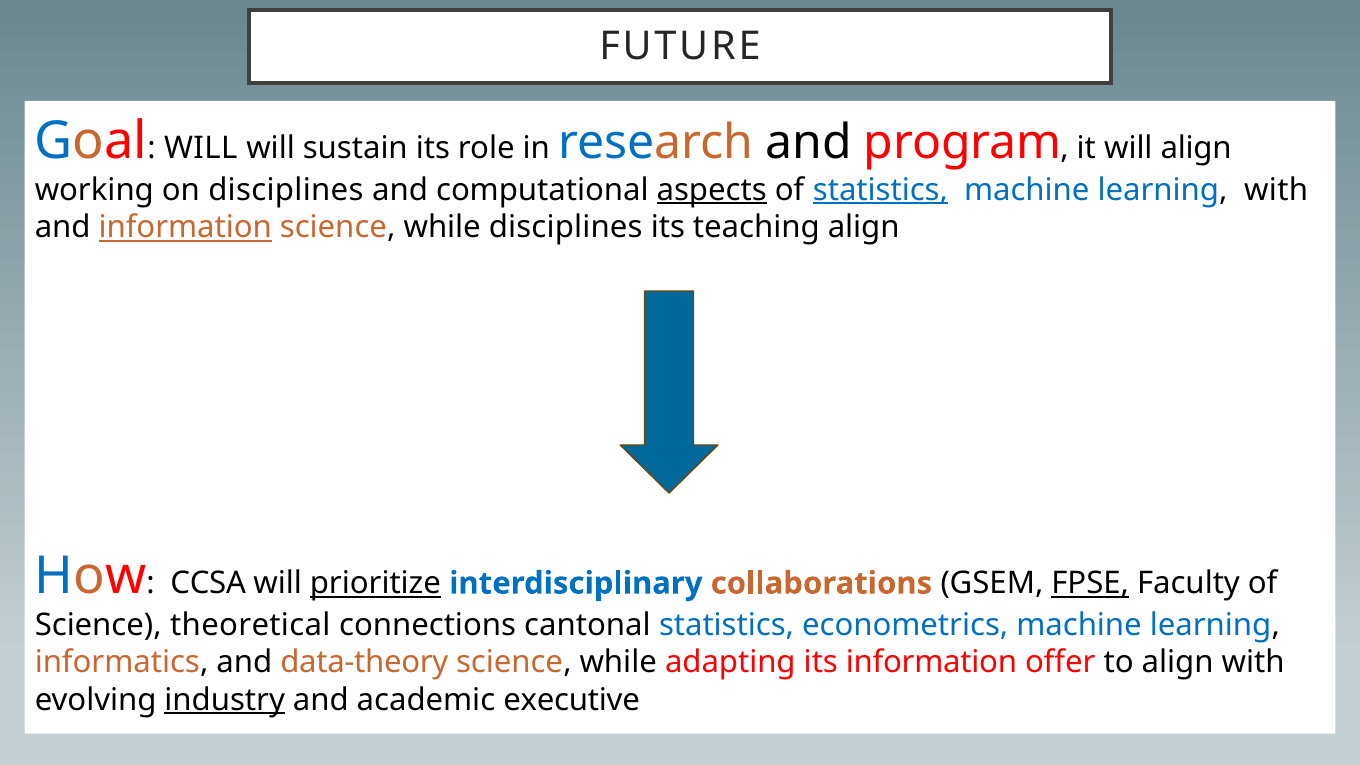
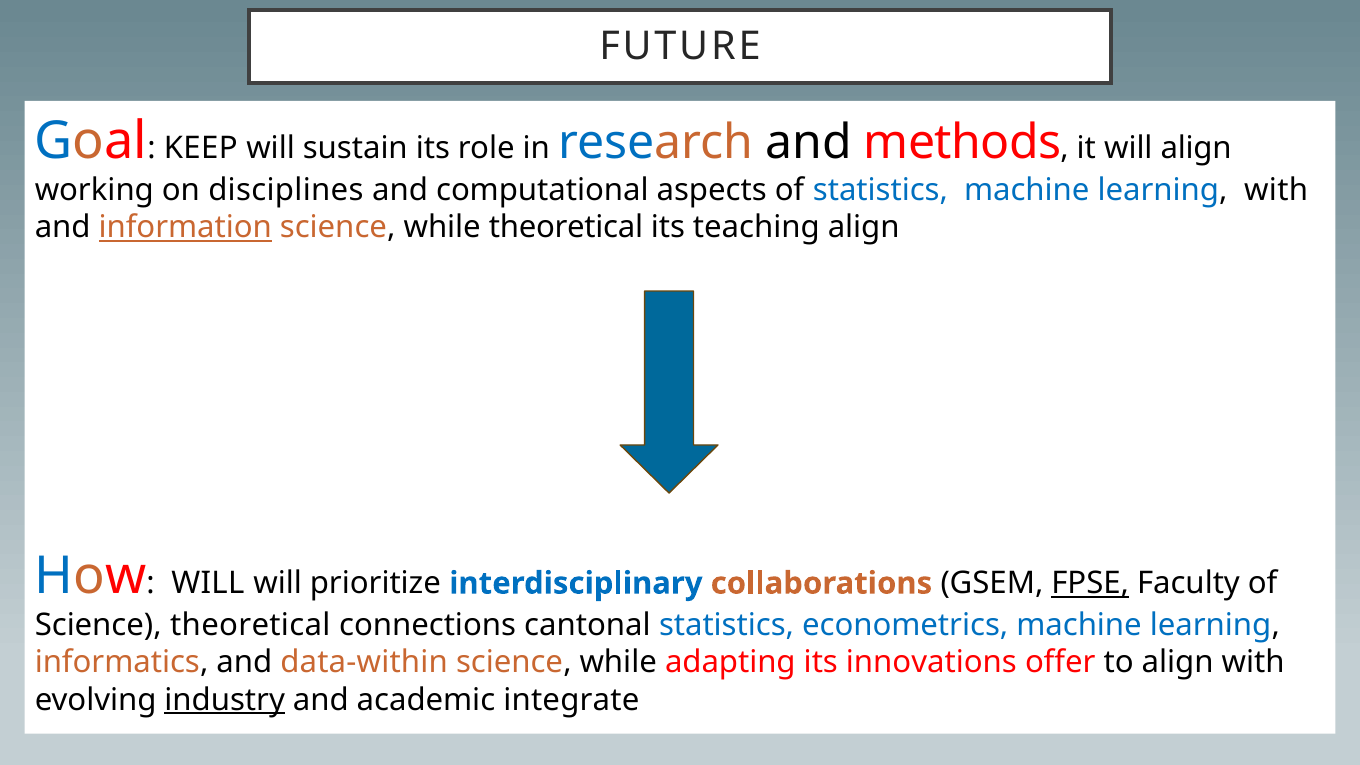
WILL: WILL -> KEEP (201, 148)
program: program -> methods (963, 143)
aspects underline: present -> none (712, 190)
statistics underline: present -> none (880, 190)
while disciplines: disciplines -> theoretical (566, 227)
CCSA: CCSA -> WILL (208, 583)
prioritize underline: present -> none (375, 583)
data-theory: data-theory -> data-within (364, 662)
its information: information -> innovations (931, 662)
executive: executive -> integrate (571, 700)
